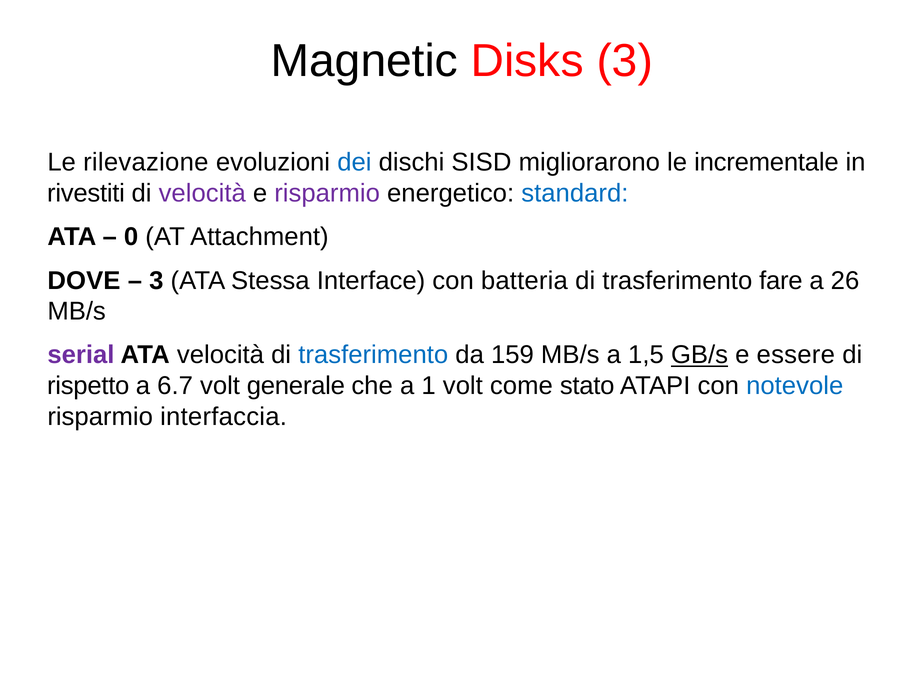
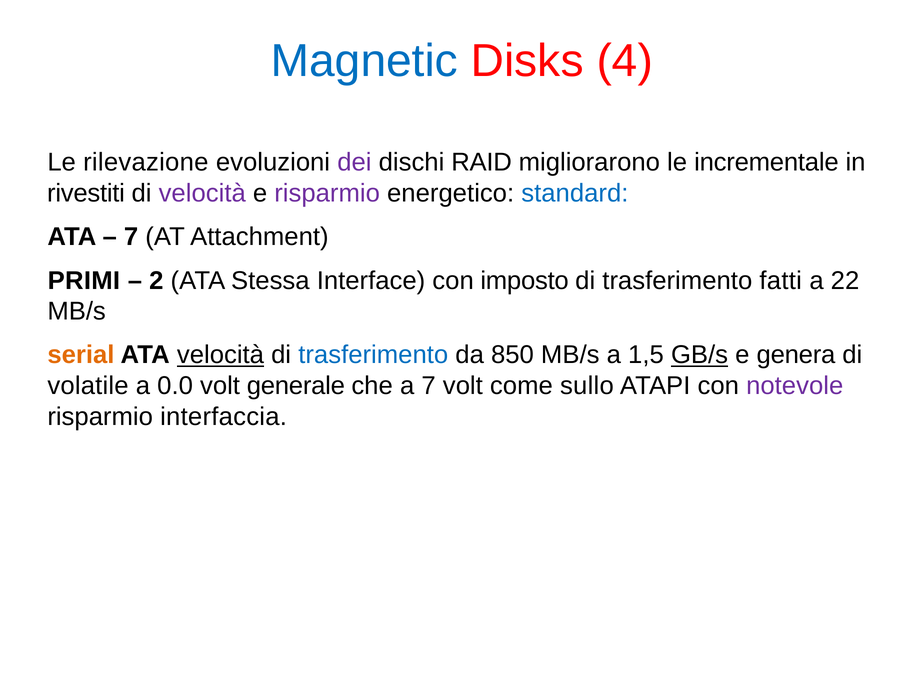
Magnetic colour: black -> blue (364, 61)
Disks 3: 3 -> 4 (625, 61)
dei colour: blue -> purple (354, 162)
SISD: SISD -> RAID (482, 162)
0: 0 -> 7 (131, 237)
DOVE: DOVE -> PRIMI (84, 281)
3: 3 -> 2 (156, 281)
batteria: batteria -> imposto (525, 281)
fare: fare -> fatti (781, 281)
26: 26 -> 22 (845, 281)
serial colour: purple -> orange (81, 355)
velocità underline: none -> present (220, 355)
159: 159 -> 850 (512, 355)
essere: essere -> genera (796, 355)
rispetto: rispetto -> volatile (88, 386)
6.7: 6.7 -> 0.0 (175, 386)
a 1: 1 -> 7 (429, 386)
stato: stato -> sullo (587, 386)
notevole colour: blue -> purple (795, 386)
